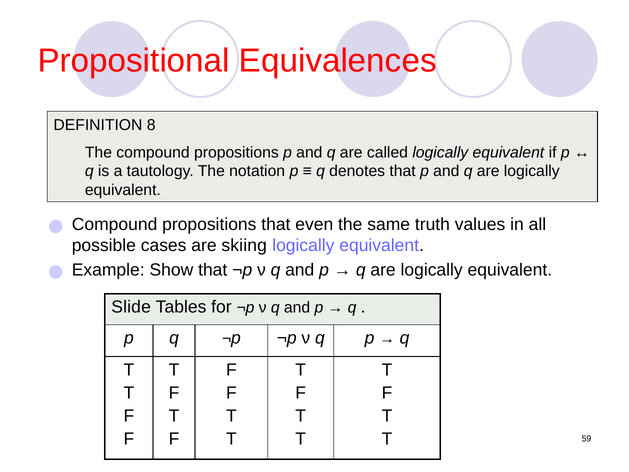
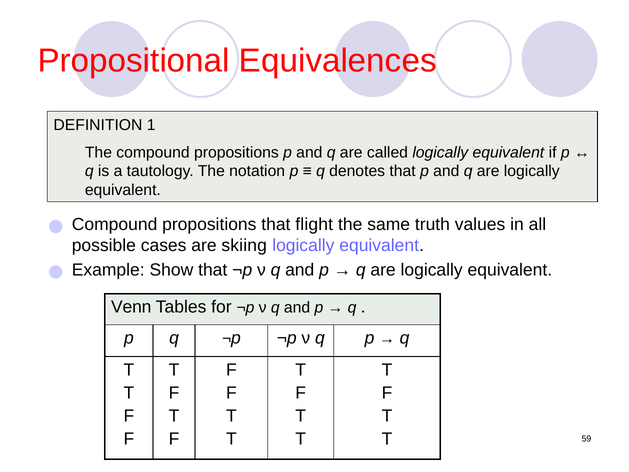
8: 8 -> 1 (151, 125)
even: even -> flight (314, 225)
Slide: Slide -> Venn (131, 307)
